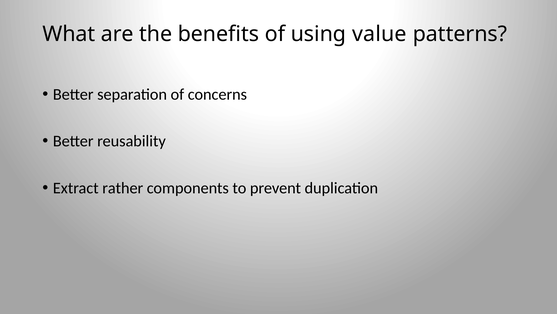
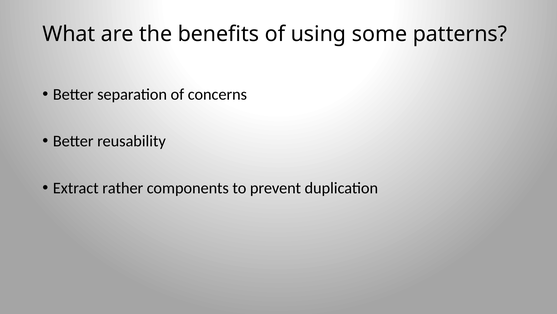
value: value -> some (379, 34)
